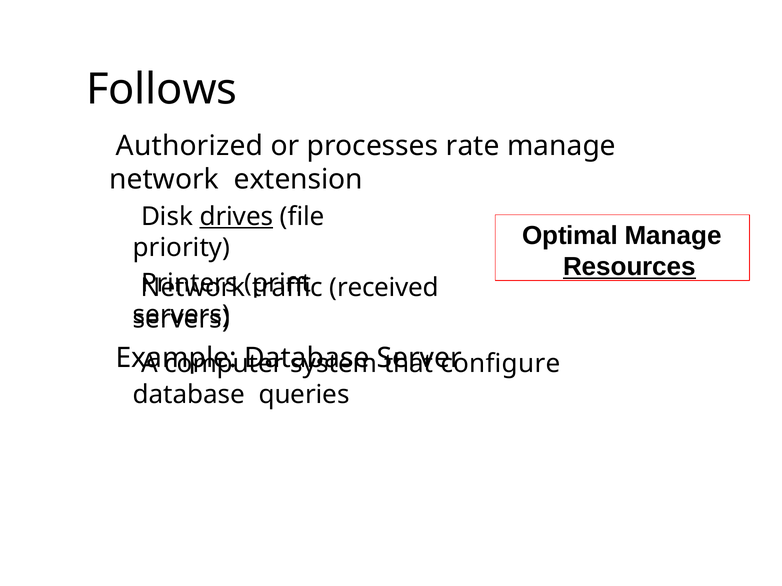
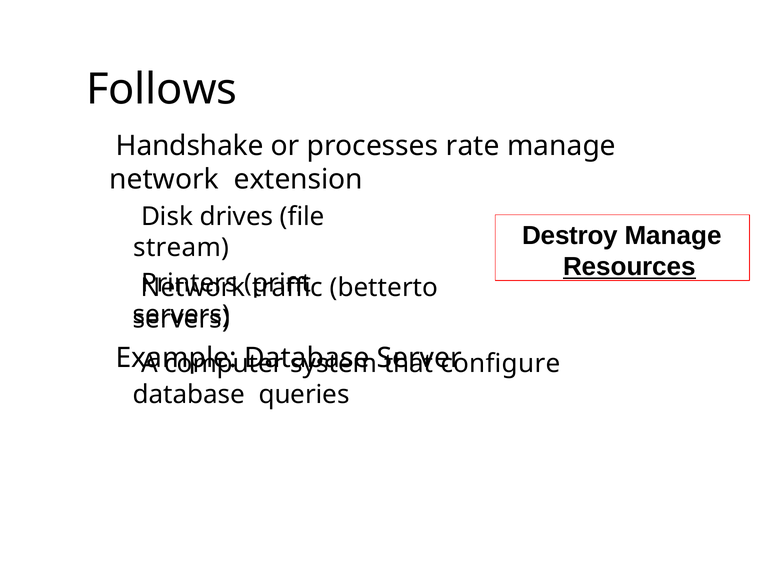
Authorized: Authorized -> Handshake (190, 146)
drives underline: present -> none (236, 217)
Optimal: Optimal -> Destroy (570, 236)
priority: priority -> stream (181, 248)
received: received -> betterto (384, 288)
